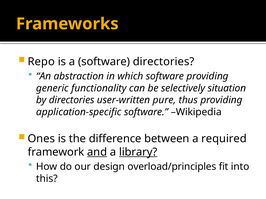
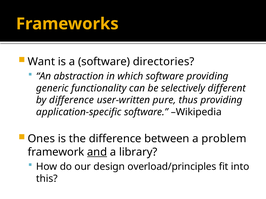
Repo: Repo -> Want (41, 62)
situation: situation -> different (227, 88)
by directories: directories -> difference (72, 100)
required: required -> problem (224, 139)
library underline: present -> none (138, 152)
